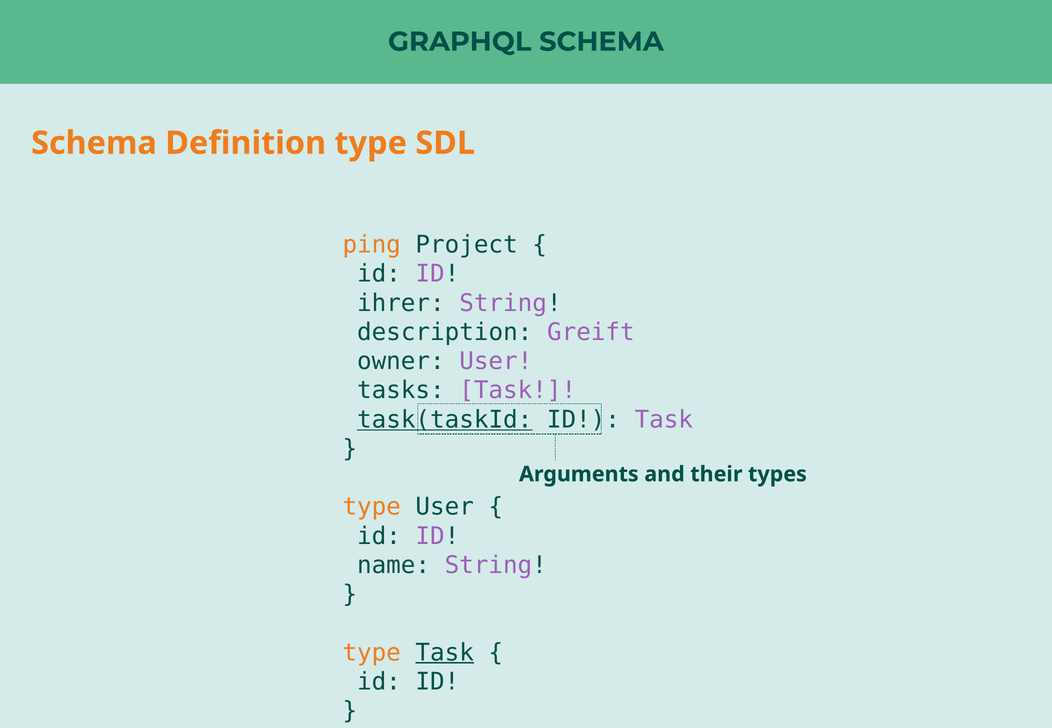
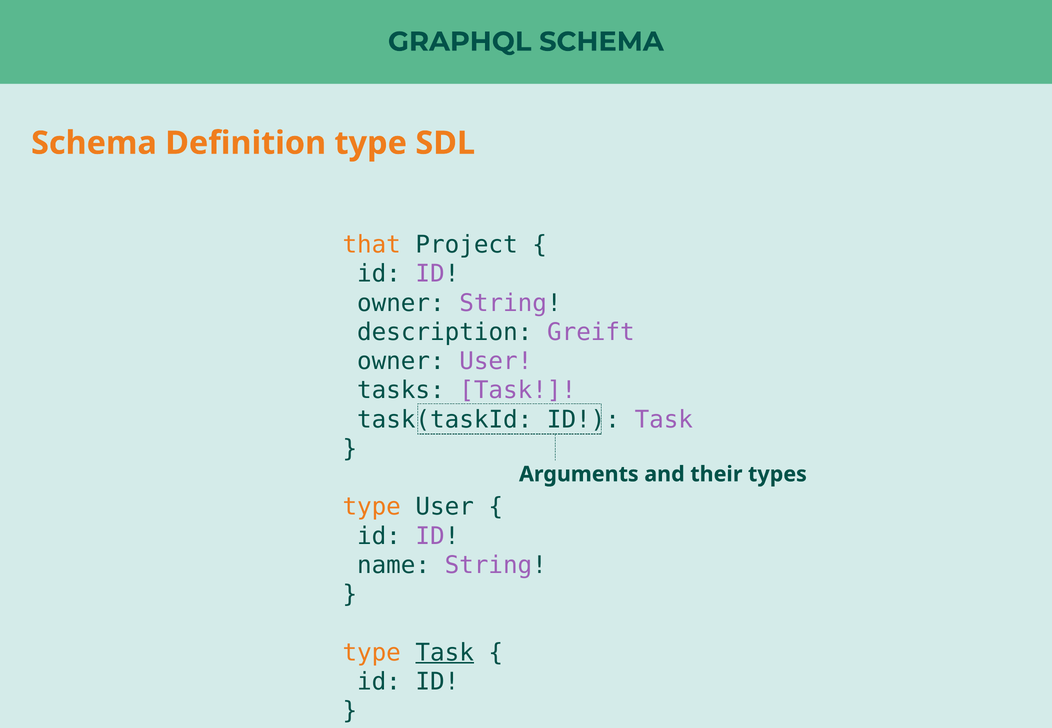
ping: ping -> that (372, 245)
ihrer: ihrer -> owner (401, 303)
task(taskId underline: present -> none (445, 420)
